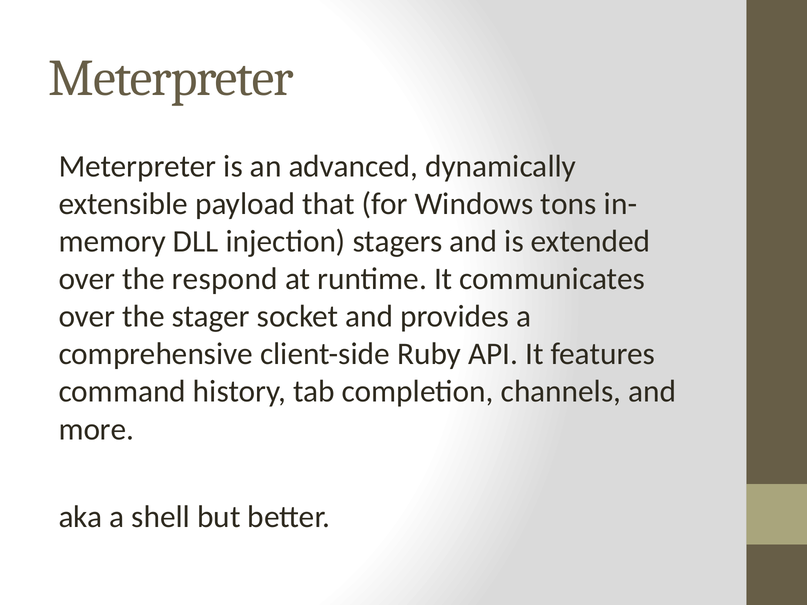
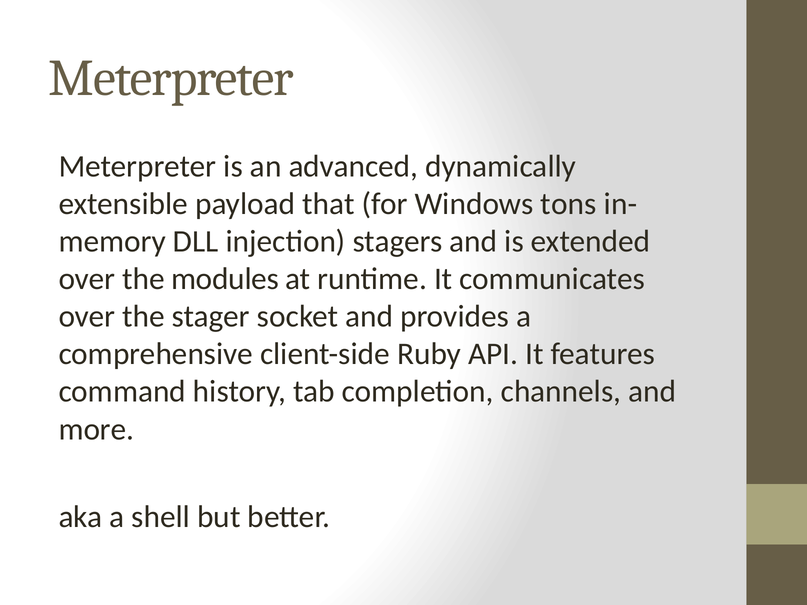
respond: respond -> modules (225, 279)
